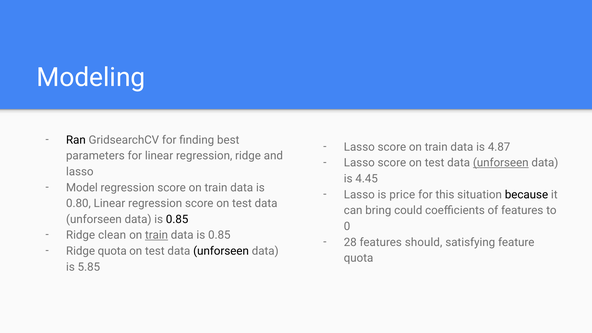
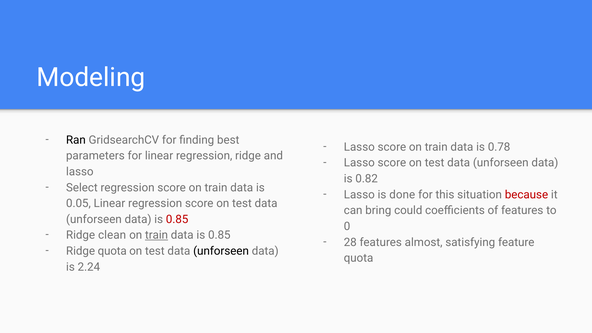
4.87: 4.87 -> 0.78 (499, 147)
unforseen underline: present -> none (501, 163)
4.45: 4.45 -> 0.82 (367, 179)
Model: Model -> Select (82, 188)
price: price -> done (402, 195)
because colour: black -> red (526, 195)
0.80: 0.80 -> 0.05 (78, 203)
0.85 colour: black -> red (177, 219)
should: should -> almost (424, 242)
5.85: 5.85 -> 2.24 (89, 267)
